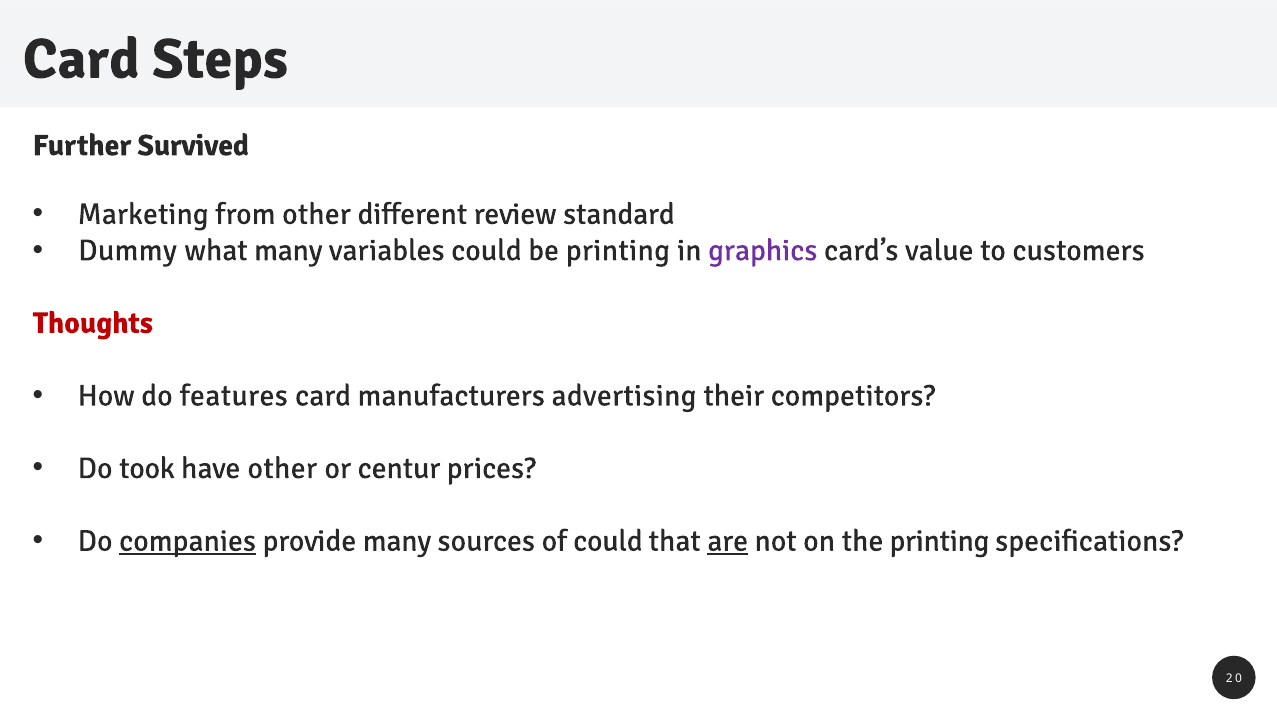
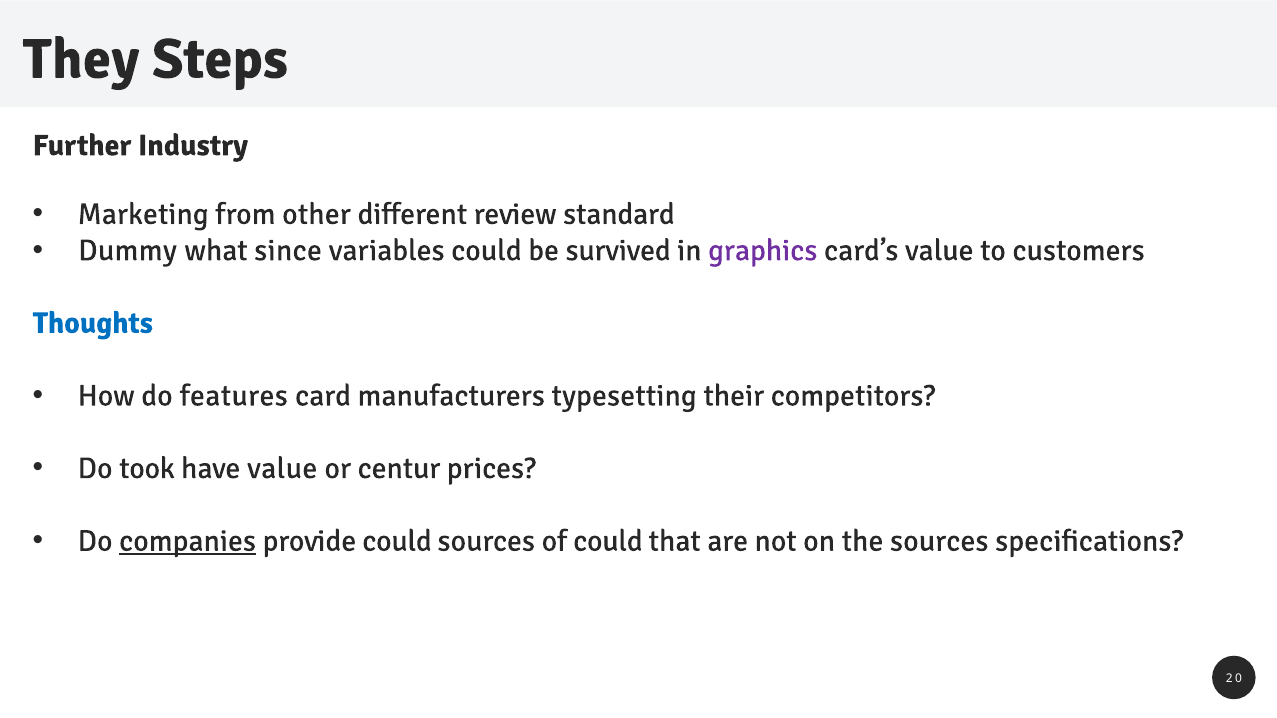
Card: Card -> They (81, 59)
Survived: Survived -> Industry (193, 145)
what many: many -> since (288, 250)
be printing: printing -> survived (618, 250)
Thoughts colour: red -> blue (93, 323)
advertising: advertising -> typesetting (624, 396)
have other: other -> value (282, 468)
provide many: many -> could (397, 541)
are underline: present -> none (728, 541)
the printing: printing -> sources (939, 541)
